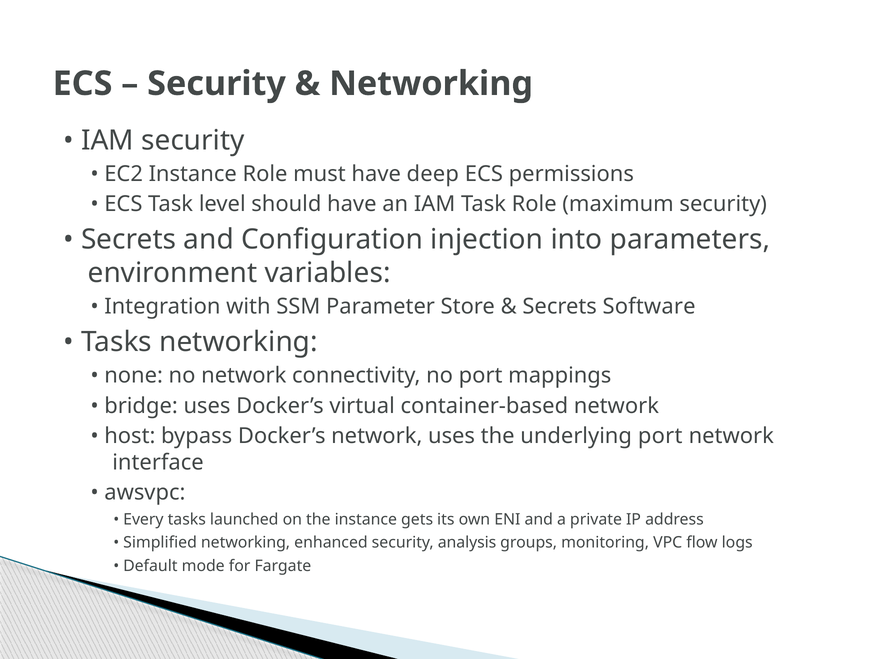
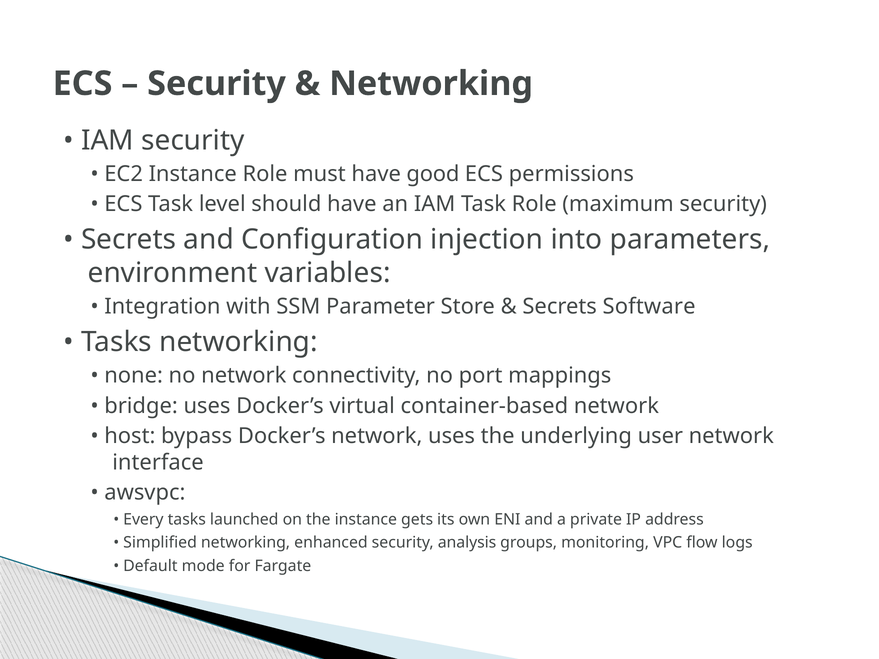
deep: deep -> good (433, 174)
underlying port: port -> user (660, 436)
